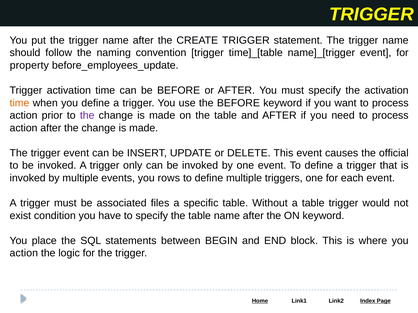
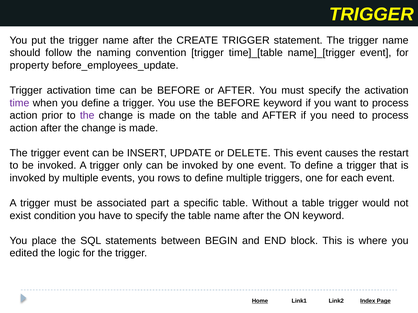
time colour: orange -> purple (19, 103)
official: official -> restart (394, 153)
files: files -> part (160, 203)
action: action -> edited (24, 254)
